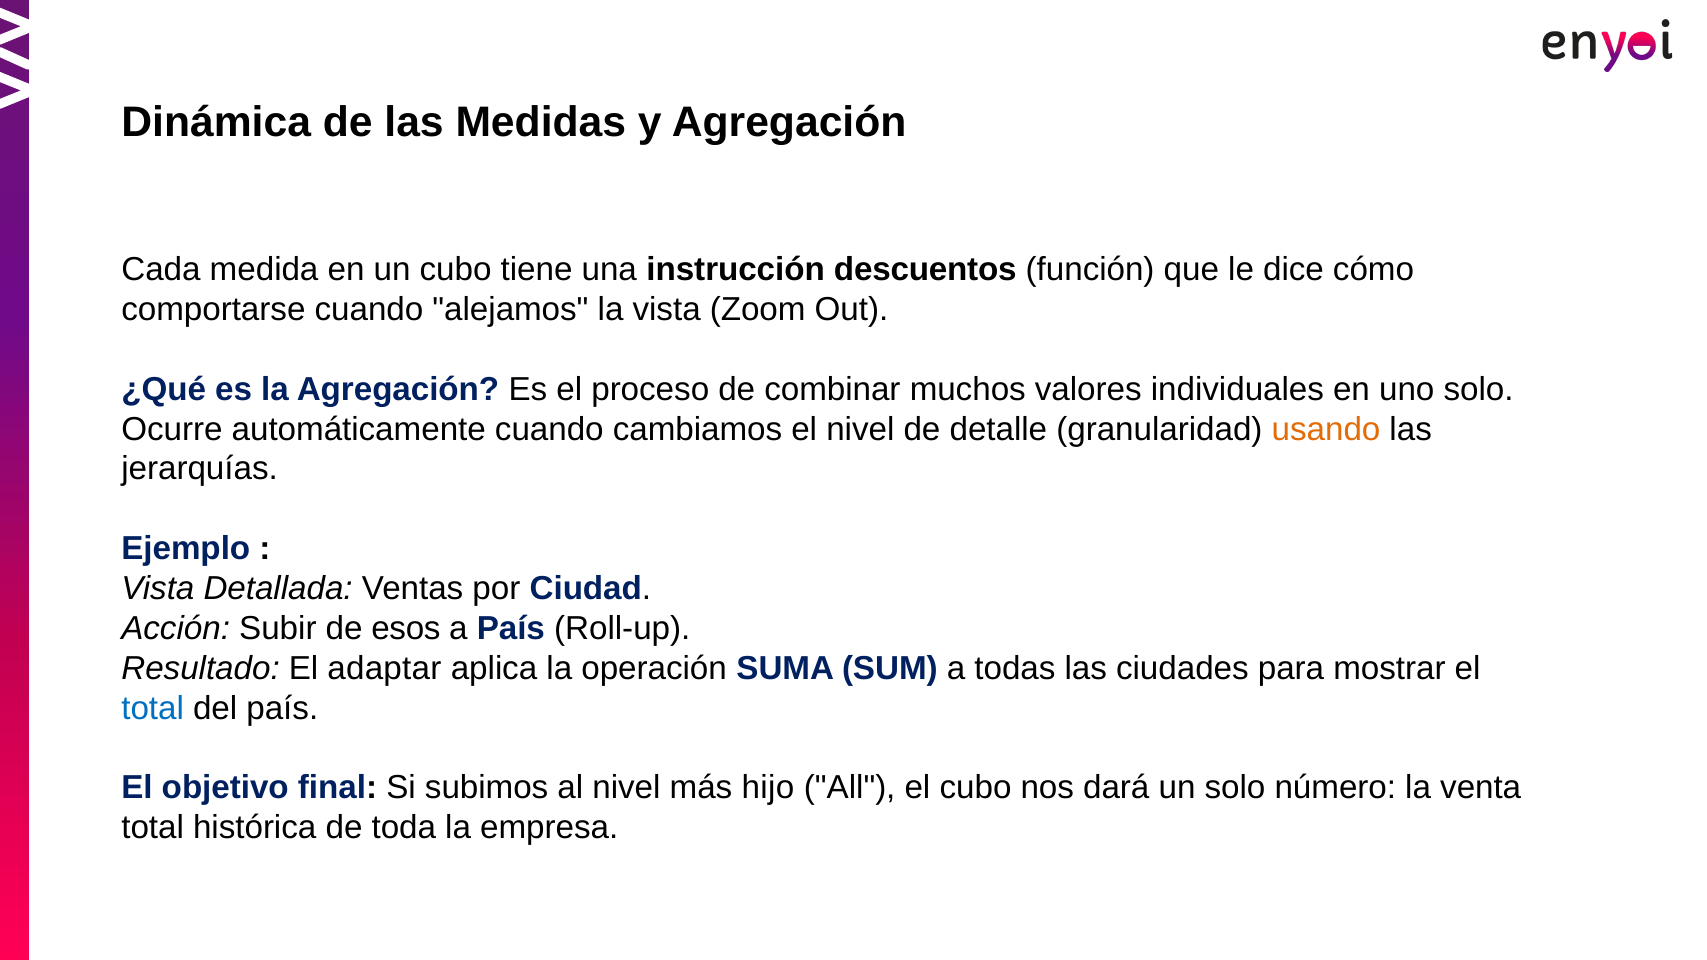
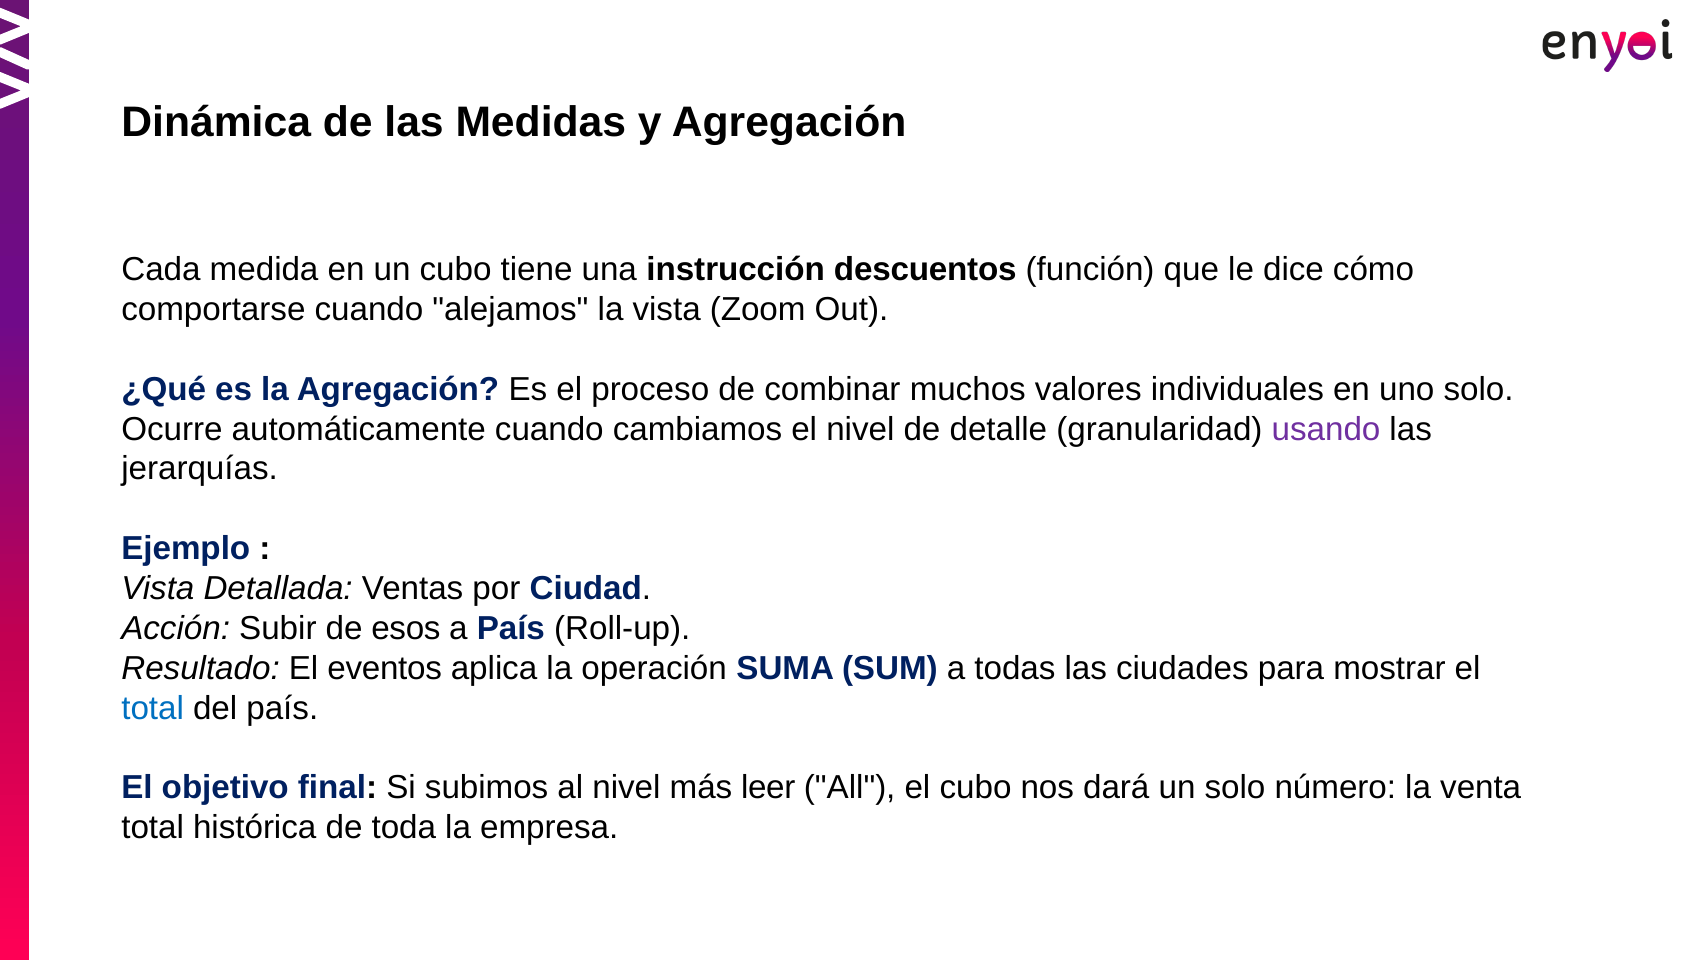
usando colour: orange -> purple (1326, 429)
adaptar: adaptar -> eventos (385, 668)
hijo: hijo -> leer (768, 788)
